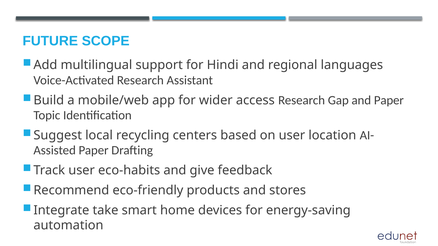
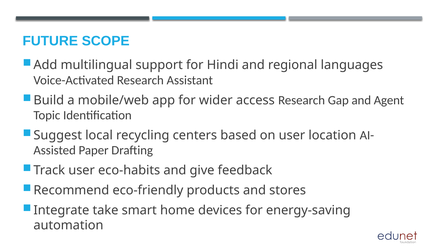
and Paper: Paper -> Agent (389, 100)
